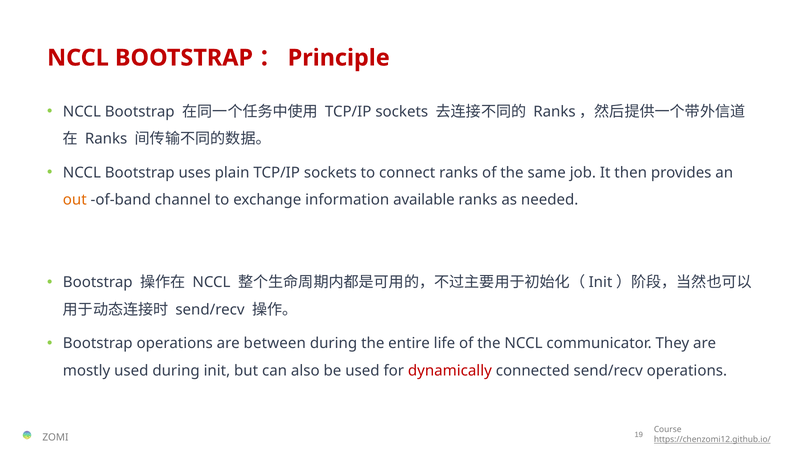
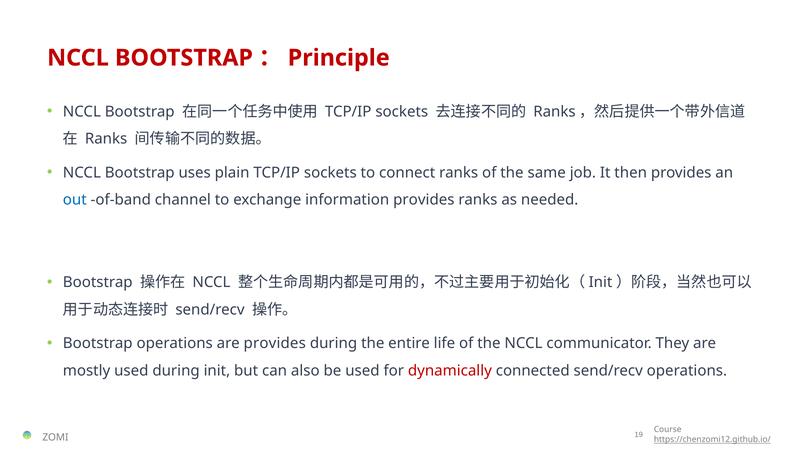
out colour: orange -> blue (75, 200)
information available: available -> provides (424, 200)
are between: between -> provides (275, 344)
